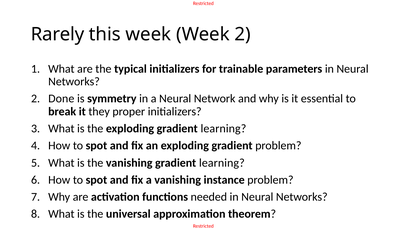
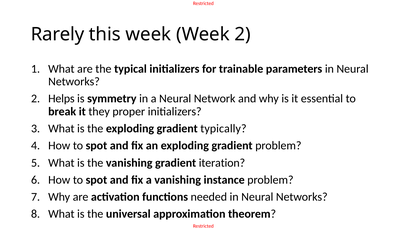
Done: Done -> Helps (61, 99)
exploding gradient learning: learning -> typically (223, 129)
vanishing gradient learning: learning -> iteration (222, 163)
